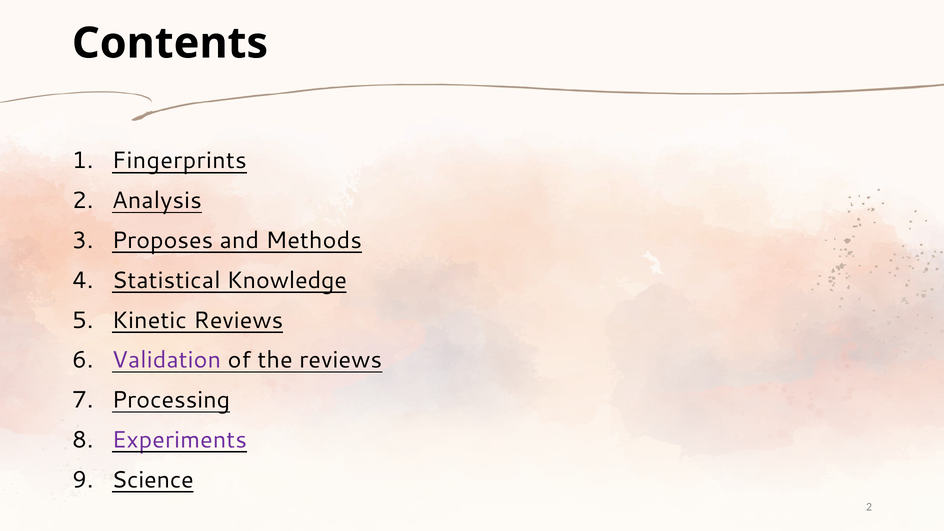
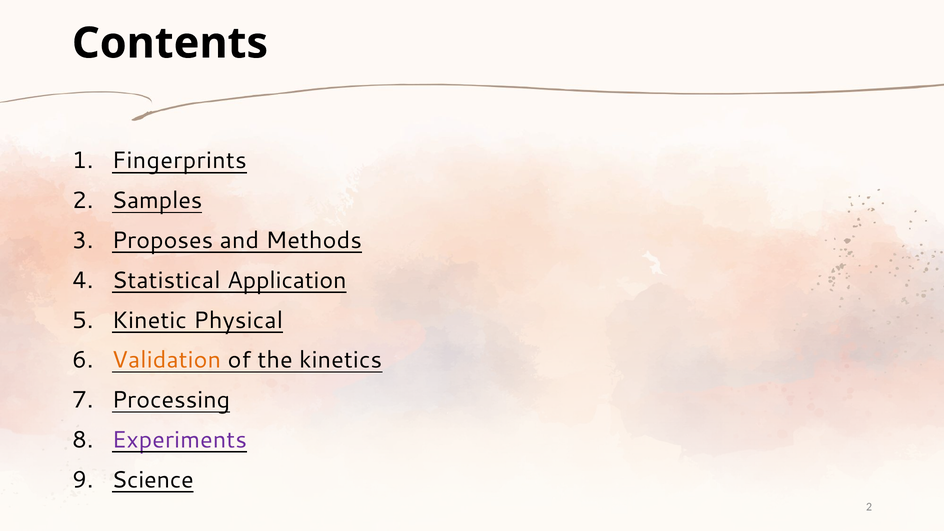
Analysis: Analysis -> Samples (157, 201)
Knowledge: Knowledge -> Application (287, 280)
Kinetic Reviews: Reviews -> Physical (238, 320)
Validation colour: purple -> orange (166, 360)
the reviews: reviews -> kinetics (341, 360)
